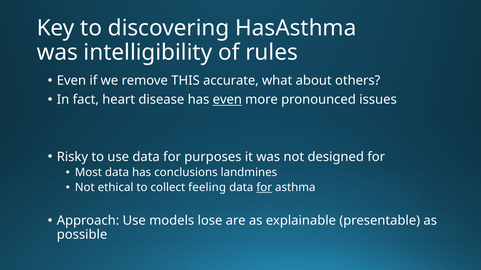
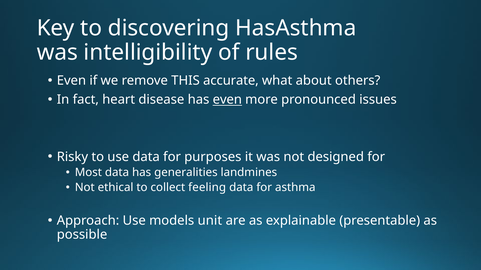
conclusions: conclusions -> generalities (186, 173)
for underline: present -> none (264, 188)
lose: lose -> unit (210, 221)
